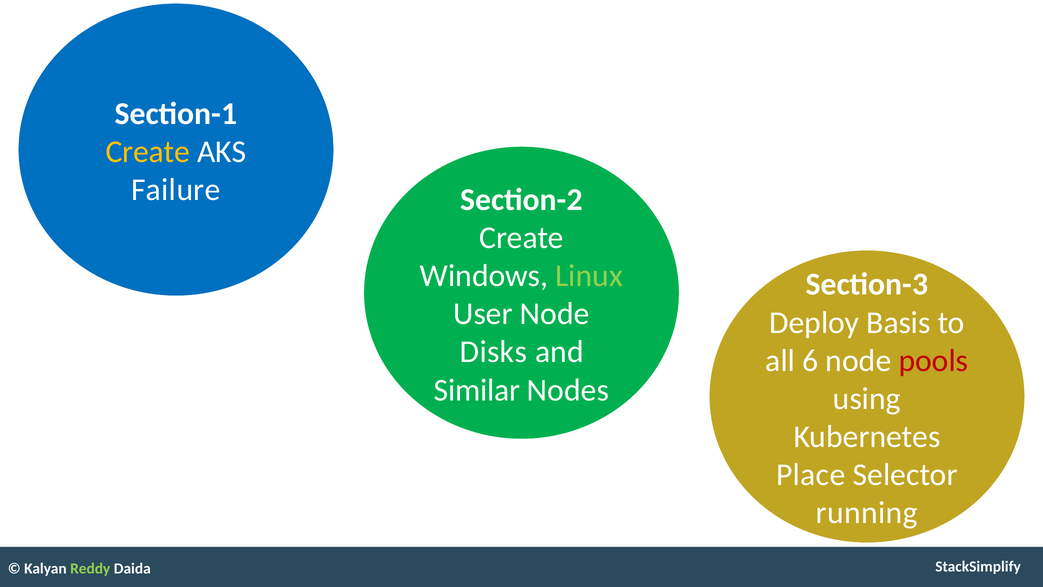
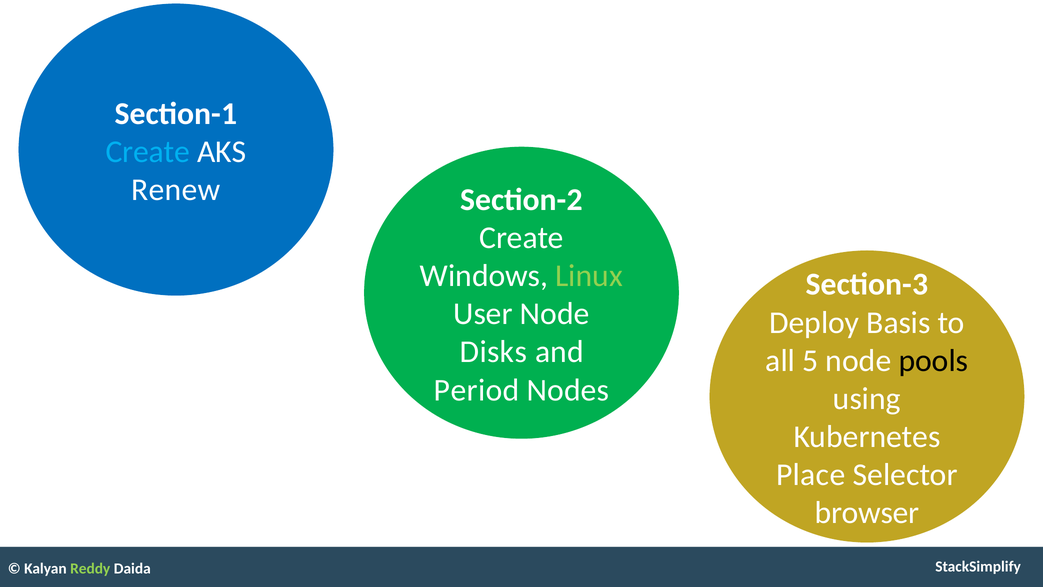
Create colour: yellow -> light blue (148, 152)
Failure: Failure -> Renew (176, 190)
6: 6 -> 5 (810, 360)
pools colour: red -> black (933, 360)
Similar: Similar -> Period (477, 390)
running: running -> browser (867, 513)
